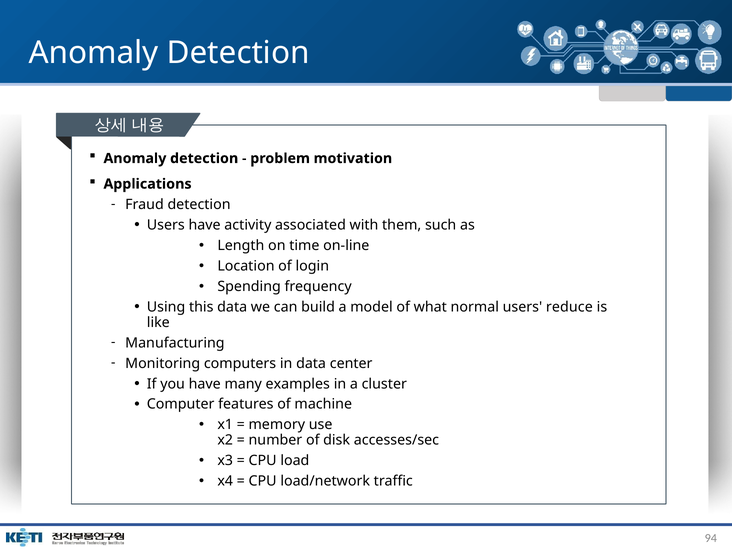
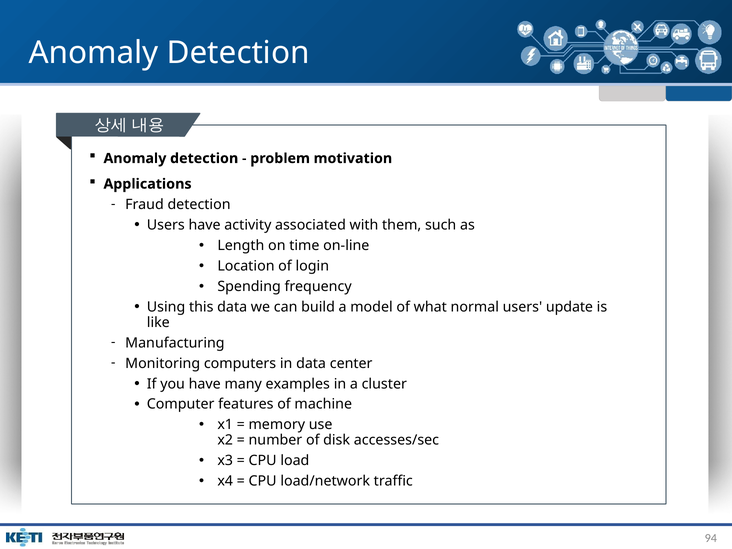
reduce: reduce -> update (569, 307)
